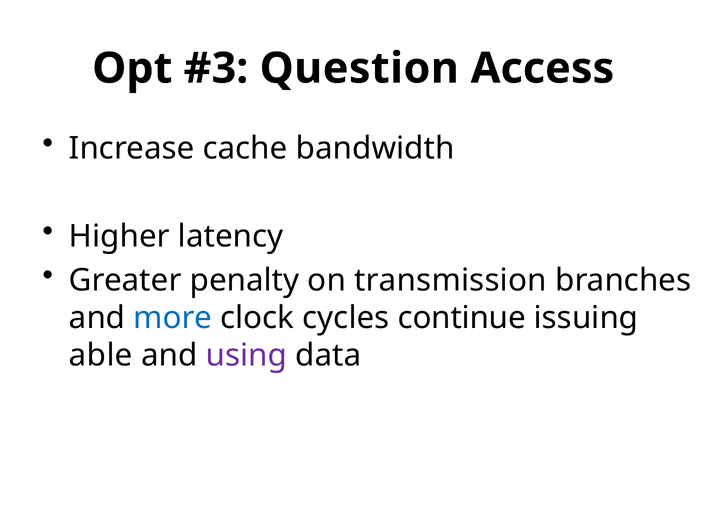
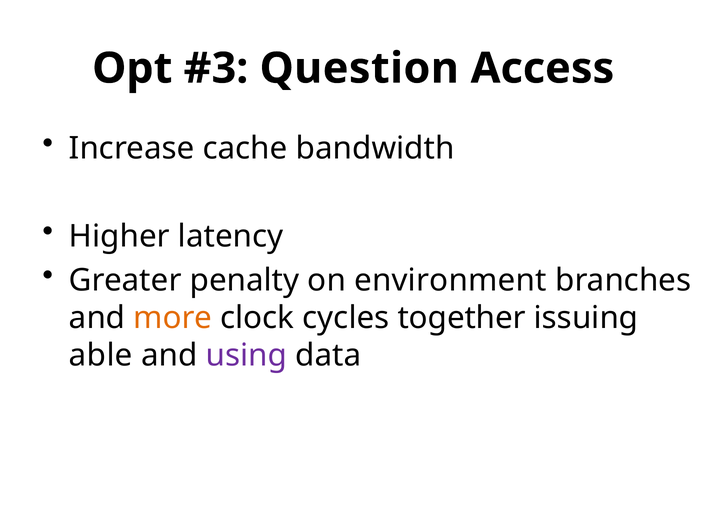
transmission: transmission -> environment (450, 280)
more colour: blue -> orange (173, 318)
continue: continue -> together (462, 318)
